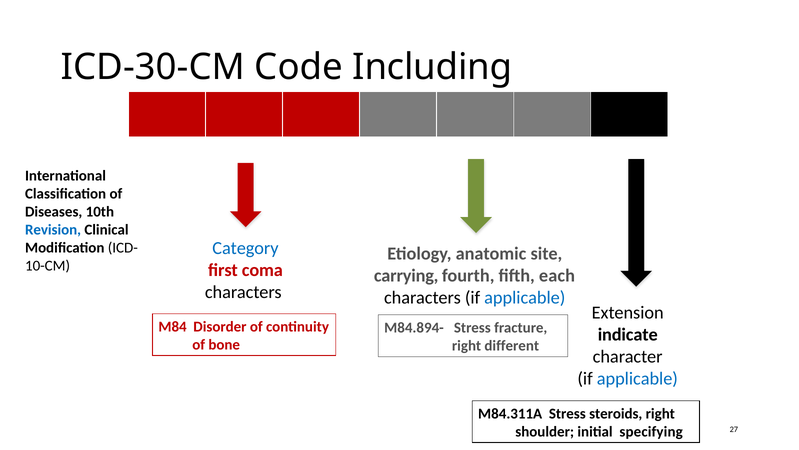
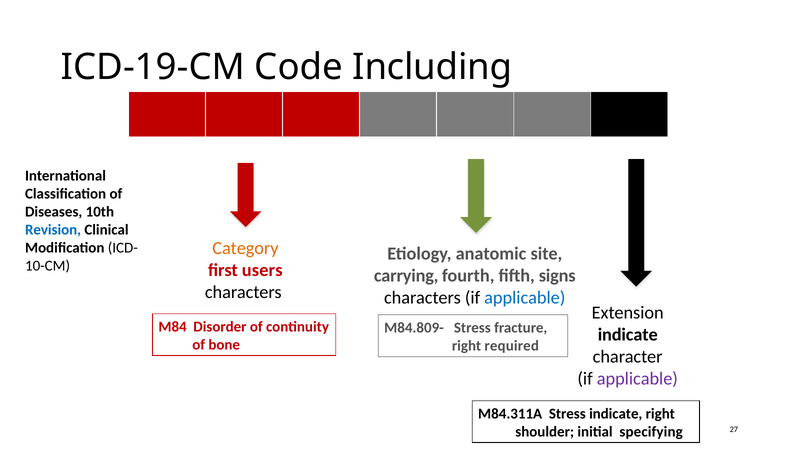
ICD-30-CM: ICD-30-CM -> ICD-19-CM (153, 67)
Category colour: blue -> orange (245, 248)
coma: coma -> users (262, 270)
each: each -> signs (557, 276)
M84.894-: M84.894- -> M84.809- (414, 327)
different: different -> required (512, 345)
applicable colour: blue -> purple (637, 378)
Stress steroids: steroids -> indicate (616, 413)
